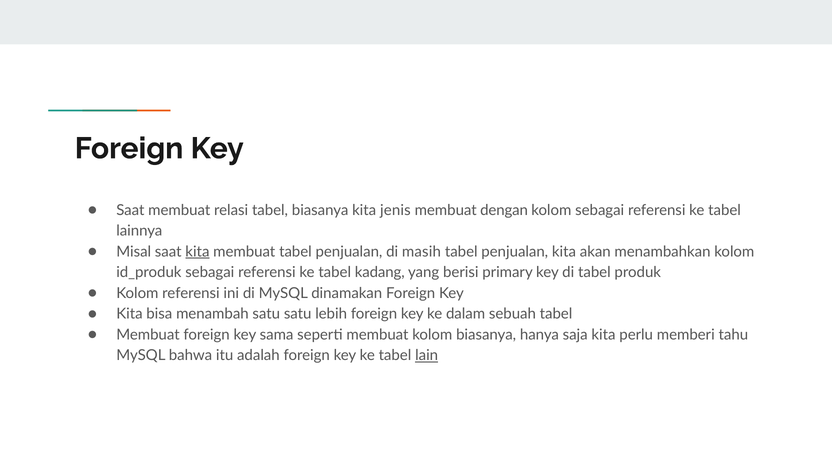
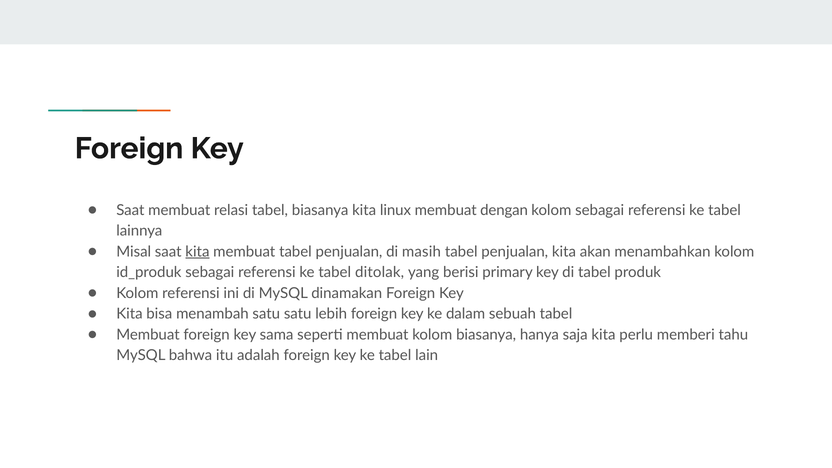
jenis: jenis -> linux (395, 210)
kadang: kadang -> ditolak (380, 272)
lain underline: present -> none (427, 355)
